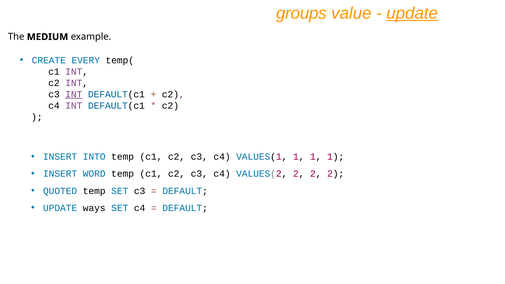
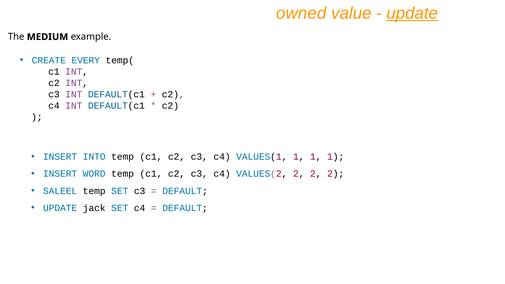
groups: groups -> owned (301, 13)
INT underline: present -> none (74, 94)
QUOTED: QUOTED -> SALEEL (60, 191)
ways: ways -> jack (94, 208)
